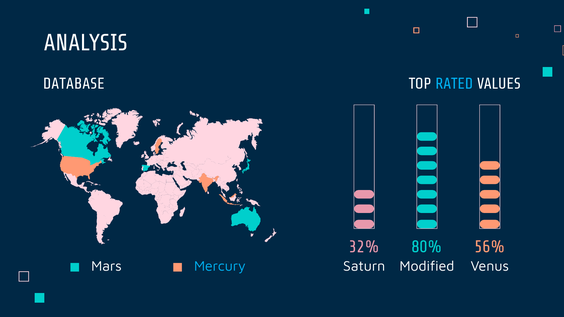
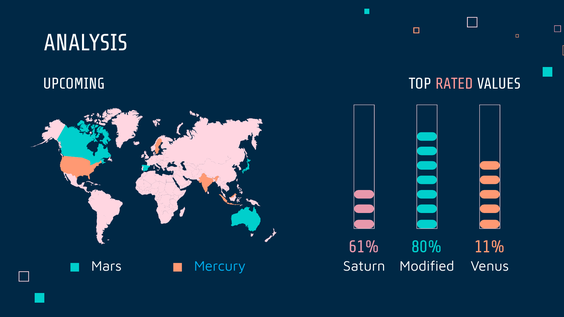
DATABASE: DATABASE -> UPCOMING (74, 84)
RATED colour: light blue -> pink (454, 84)
32%: 32% -> 61% (364, 247)
56%: 56% -> 11% (490, 247)
